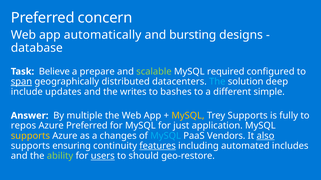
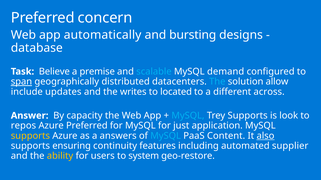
prepare: prepare -> premise (97, 72)
scalable colour: light green -> light blue (154, 72)
required: required -> demand (226, 72)
deep: deep -> allow (277, 82)
bashes: bashes -> located (176, 92)
simple: simple -> across (269, 92)
multiple: multiple -> capacity (85, 116)
MySQL colour: yellow -> light blue (188, 116)
fully: fully -> look (289, 116)
changes: changes -> answers (118, 136)
Vendors: Vendors -> Content (226, 136)
features underline: present -> none (158, 146)
includes: includes -> supplier (290, 146)
ability colour: light green -> yellow (60, 156)
users underline: present -> none (103, 156)
should: should -> system (144, 156)
